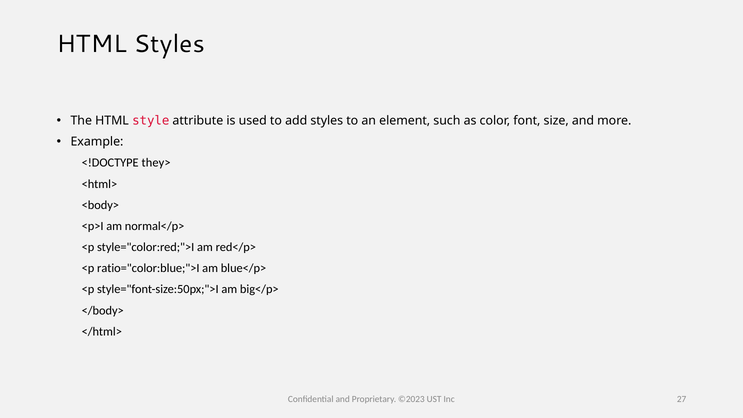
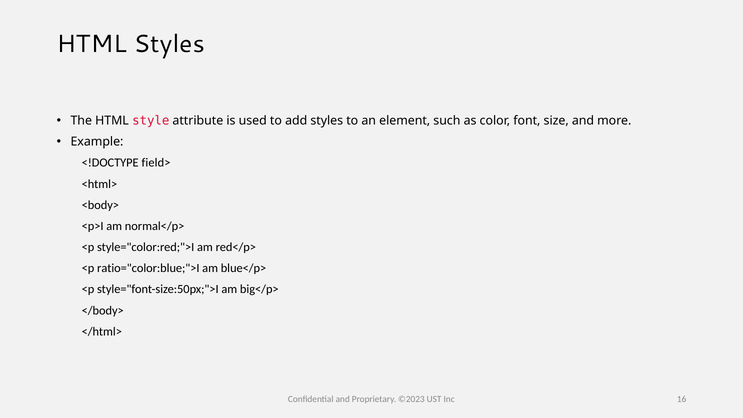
they>: they> -> field> (156, 163)
27: 27 -> 16 (682, 399)
